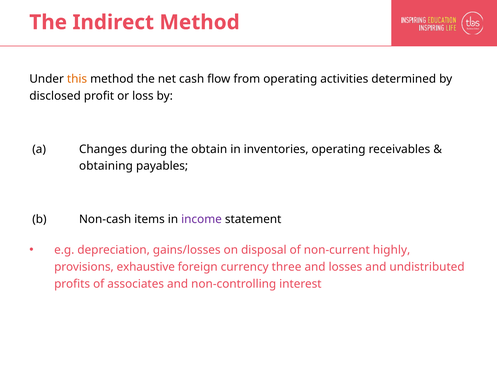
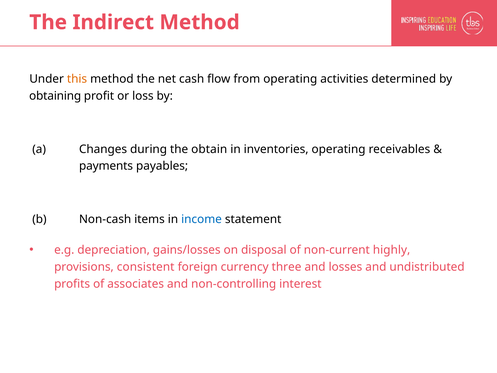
disclosed: disclosed -> obtaining (55, 96)
obtaining: obtaining -> payments (106, 166)
income colour: purple -> blue (202, 219)
exhaustive: exhaustive -> consistent (146, 267)
